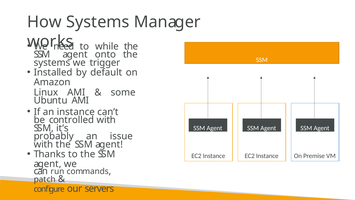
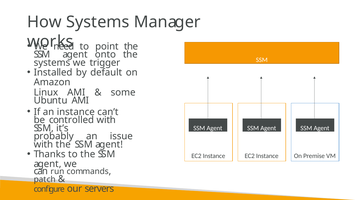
while: while -> point (107, 46)
